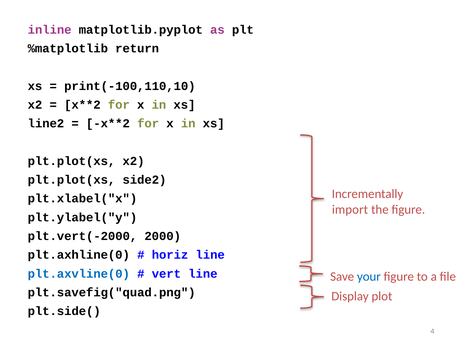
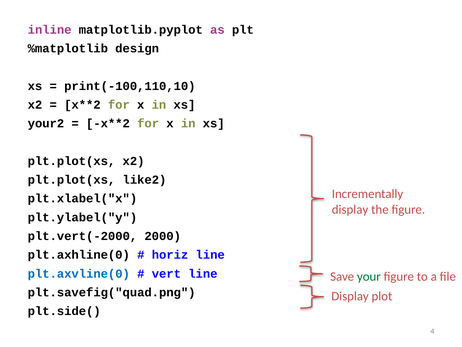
return: return -> design (137, 48)
line2: line2 -> your2 (46, 123)
side2: side2 -> like2 (144, 180)
import: import -> display (350, 209)
your colour: blue -> green (369, 276)
